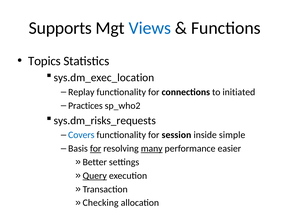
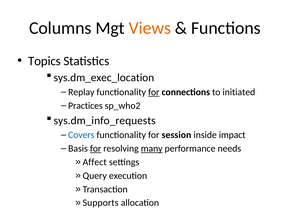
Supports: Supports -> Columns (60, 28)
Views colour: blue -> orange (150, 28)
for underline: none -> present (154, 92)
sys.dm_risks_requests: sys.dm_risks_requests -> sys.dm_info_requests (105, 120)
simple: simple -> impact (232, 135)
easier: easier -> needs (229, 148)
Better: Better -> Affect (95, 162)
Query underline: present -> none (95, 175)
Checking: Checking -> Supports (101, 202)
